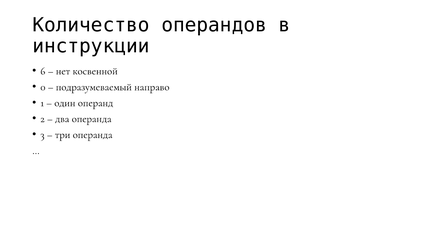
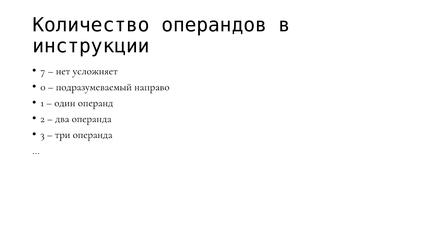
6: 6 -> 7 (43, 71)
косвенной: косвенной -> усложняет (95, 71)
